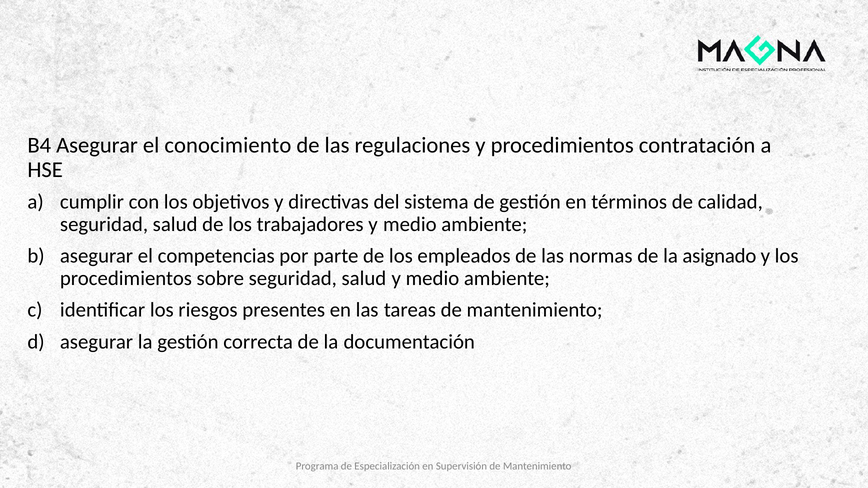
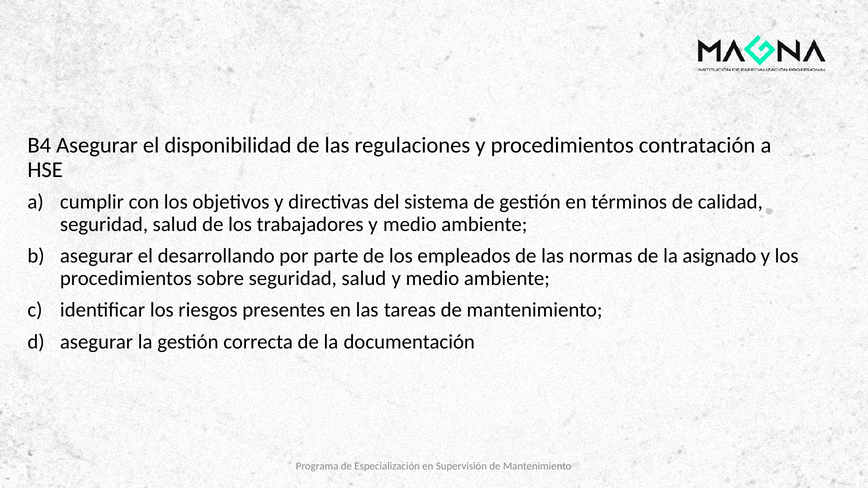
conocimiento: conocimiento -> disponibilidad (228, 145)
competencias: competencias -> desarrollando (216, 256)
